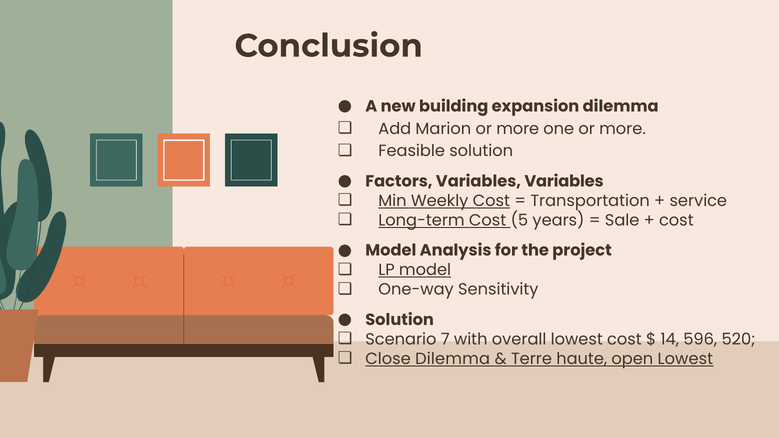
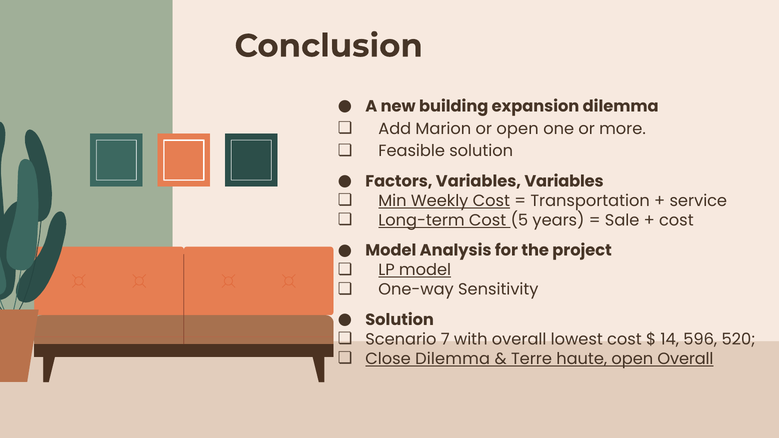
Marion or more: more -> open (518, 129)
open Lowest: Lowest -> Overall (685, 359)
